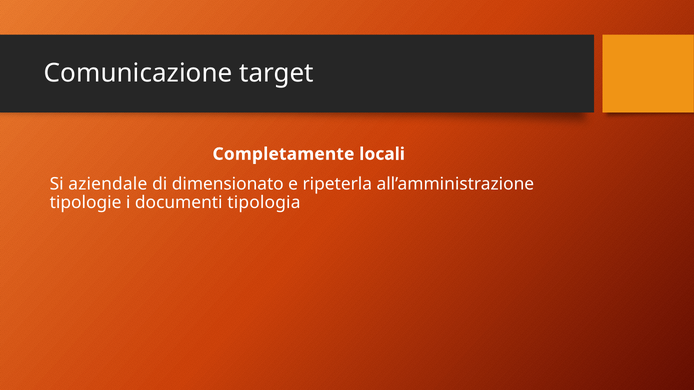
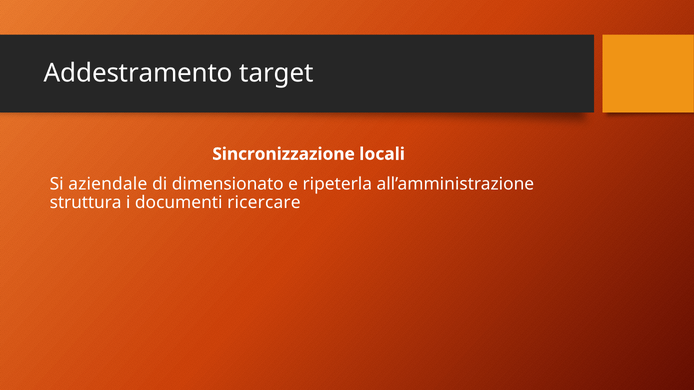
Comunicazione: Comunicazione -> Addestramento (138, 73)
Completamente: Completamente -> Sincronizzazione (284, 154)
tipologie: tipologie -> struttura (86, 203)
tipologia: tipologia -> ricercare (264, 203)
